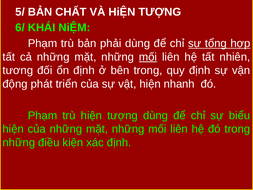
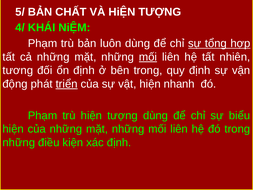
6/: 6/ -> 4/ (20, 28)
phải: phải -> luôn (111, 43)
triển underline: none -> present (67, 84)
